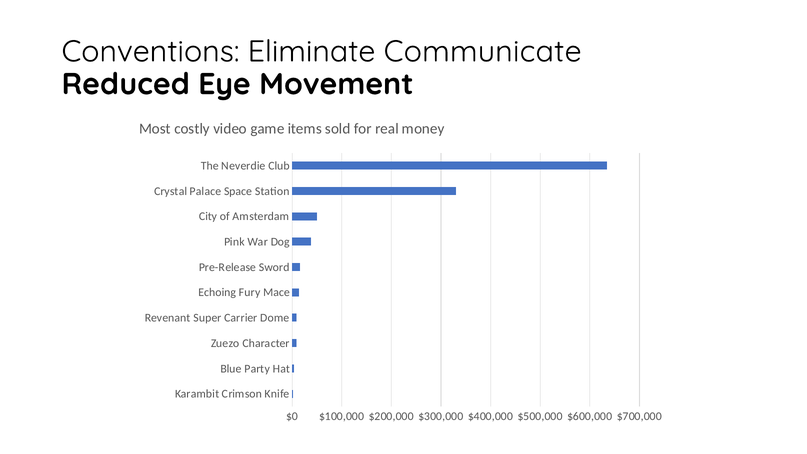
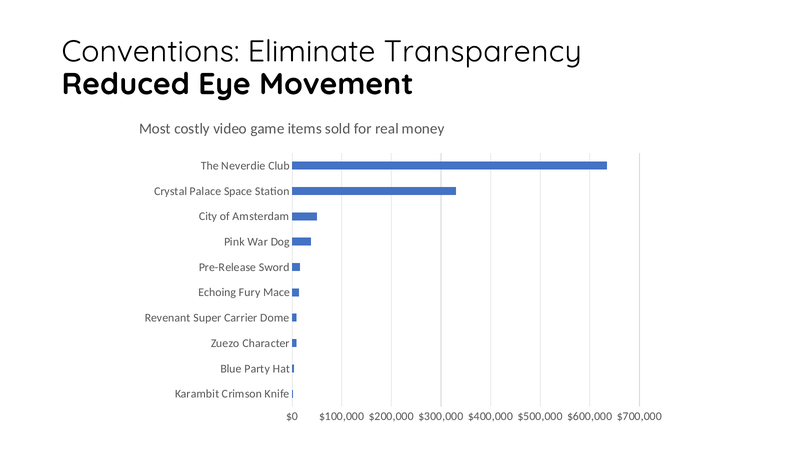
Communicate: Communicate -> Transparency (483, 51)
